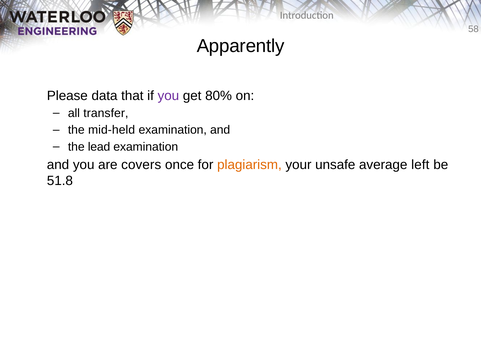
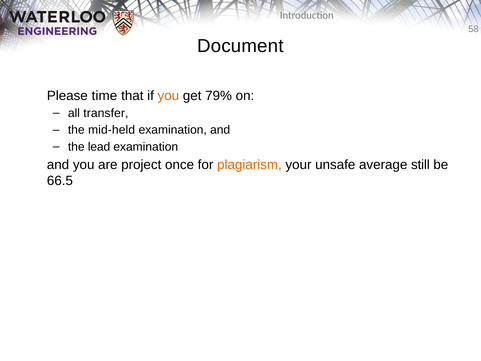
Apparently: Apparently -> Document (240, 46)
data: data -> time (104, 96)
you colour: purple -> orange (168, 96)
80%: 80% -> 79% (219, 96)
covers: covers -> project (141, 165)
left: left -> still (420, 165)
51.8: 51.8 -> 66.5 (60, 181)
